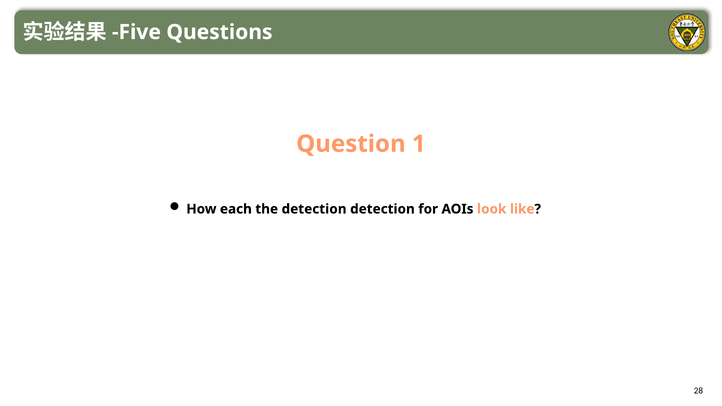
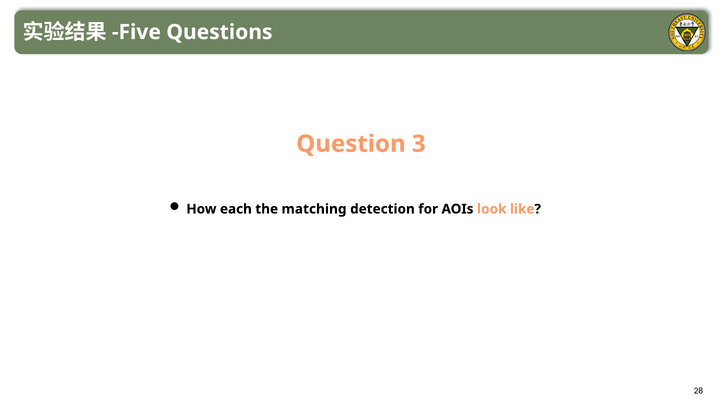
1: 1 -> 3 (419, 144)
the detection: detection -> matching (314, 209)
